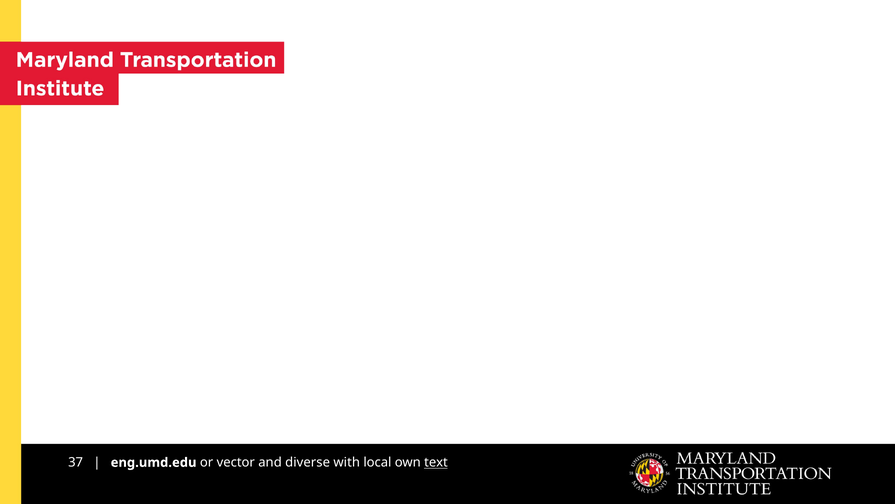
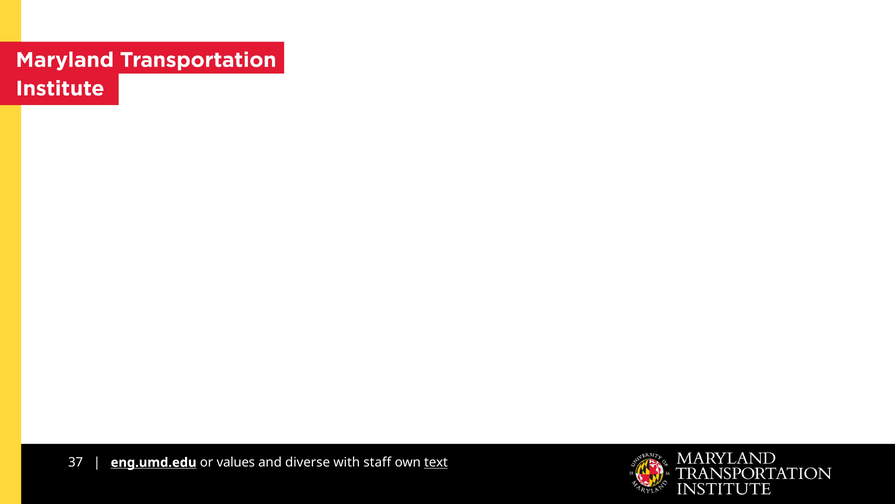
eng.umd.edu underline: none -> present (154, 462)
vector: vector -> values (236, 462)
local: local -> staff (377, 462)
